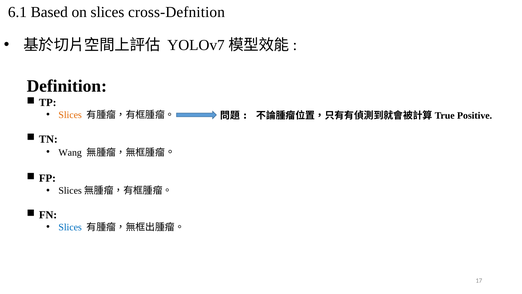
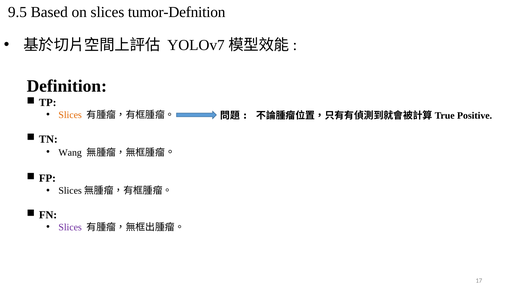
6.1: 6.1 -> 9.5 (17, 12)
cross-Defnition: cross-Defnition -> tumor-Defnition (177, 12)
Slices colour: blue -> purple (70, 227)
